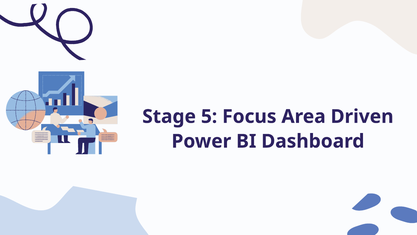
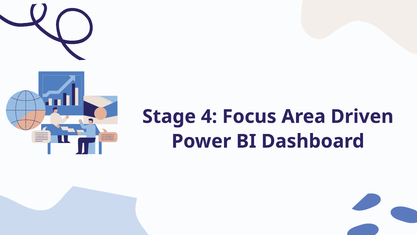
5: 5 -> 4 (209, 116)
